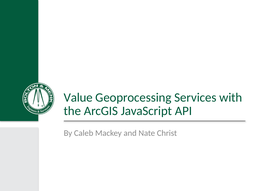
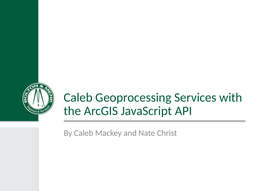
Value: Value -> Caleb (78, 98)
